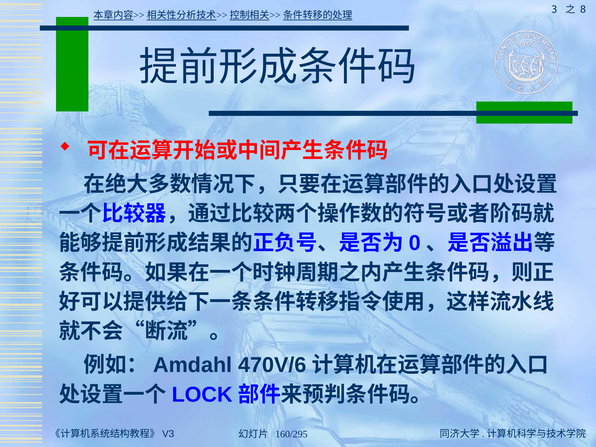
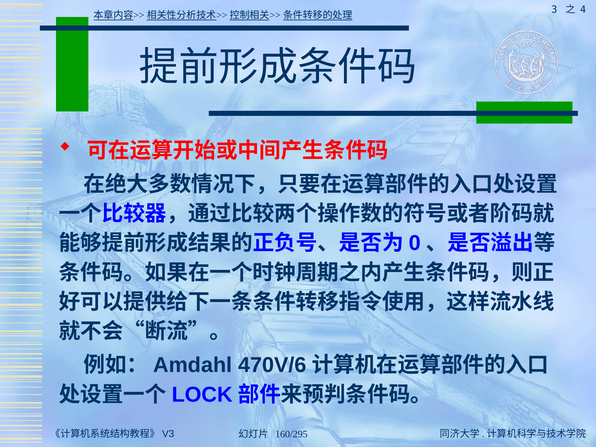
8: 8 -> 4 (583, 10)
